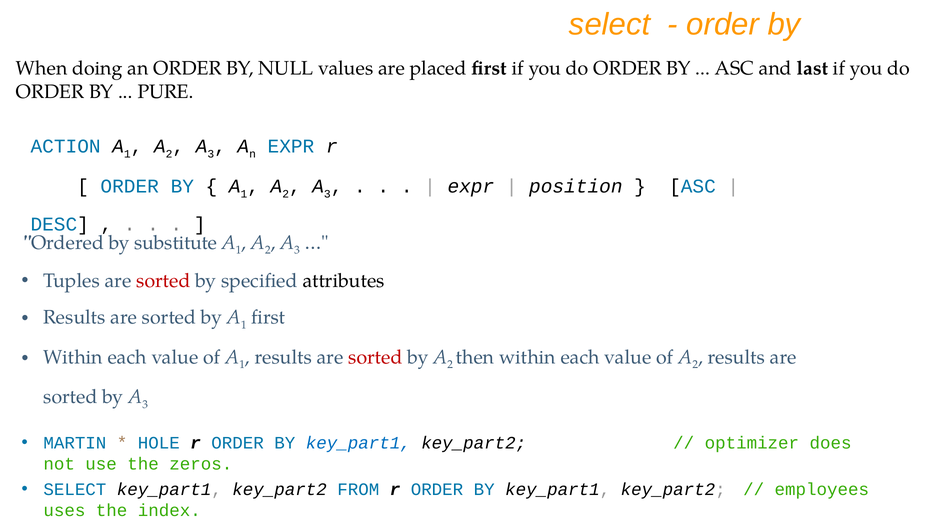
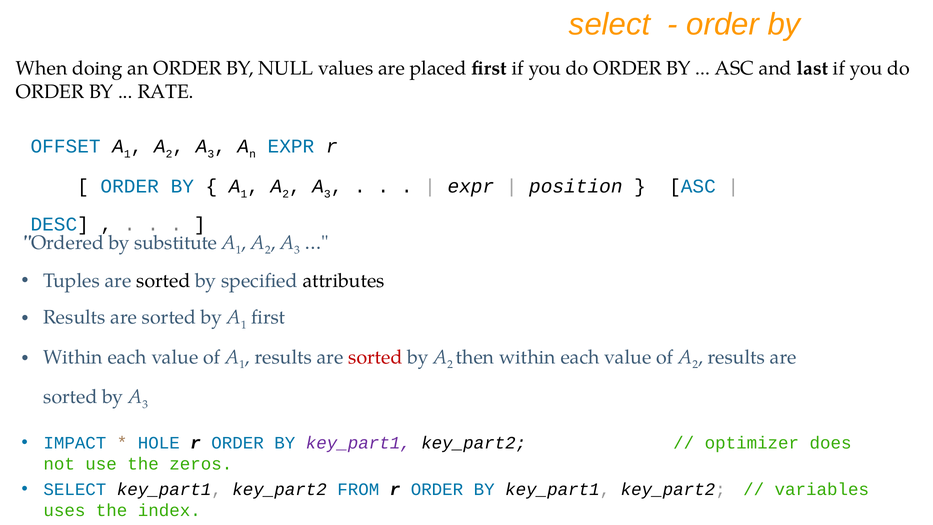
PURE: PURE -> RATE (166, 92)
ACTION: ACTION -> OFFSET (66, 146)
sorted colour: red -> black (163, 281)
MARTIN: MARTIN -> IMPACT (75, 443)
key_part1 colour: blue -> purple (358, 443)
employees: employees -> variables (822, 489)
